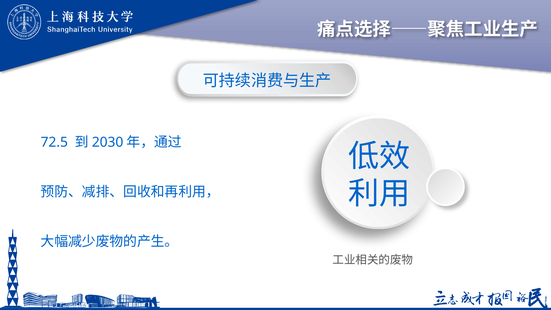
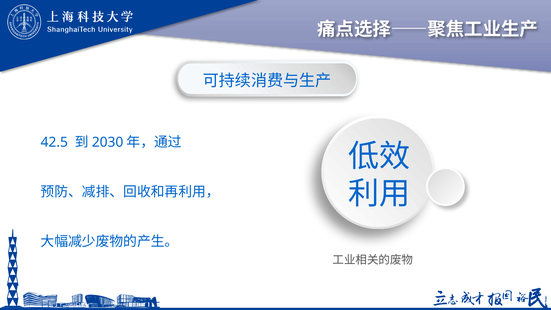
72.5: 72.5 -> 42.5 (54, 142)
